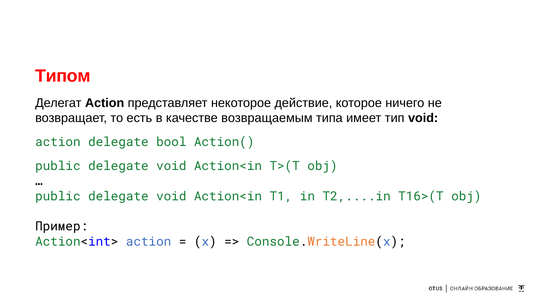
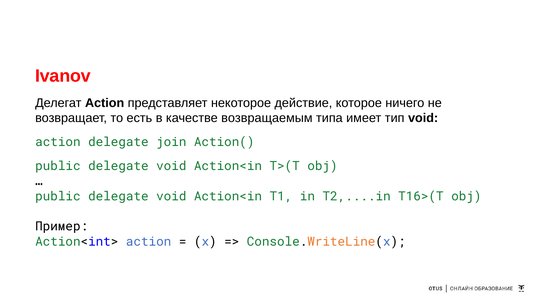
Типом: Типом -> Ivanov (63, 76)
bool: bool -> join (171, 142)
